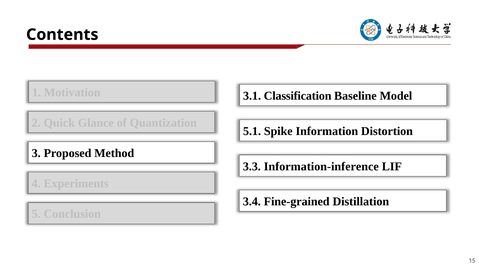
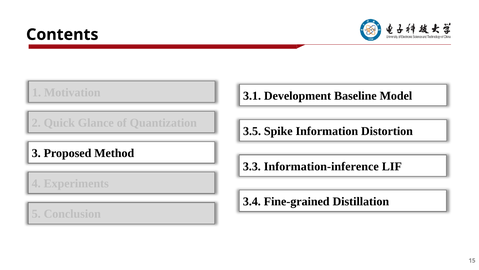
Classification: Classification -> Development (298, 96)
5.1: 5.1 -> 3.5 (252, 131)
